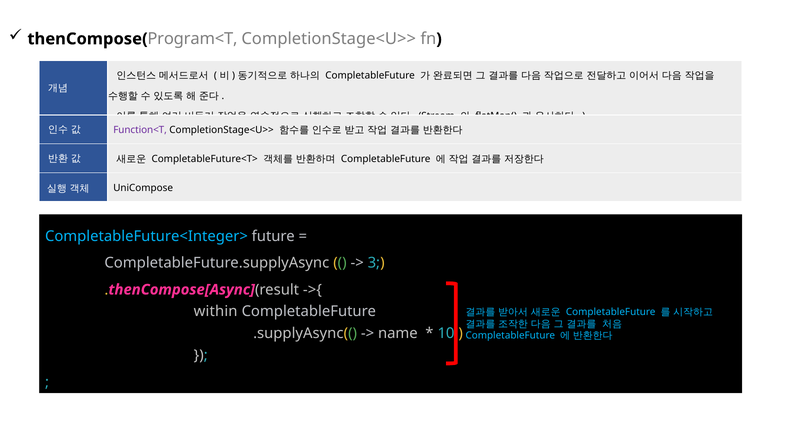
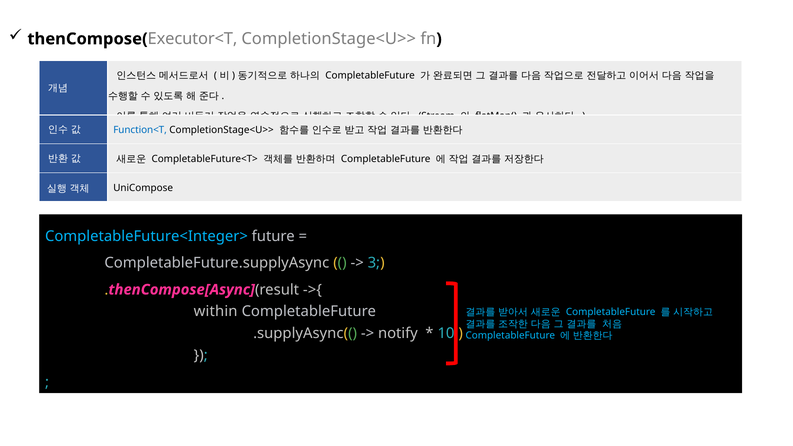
Program<T: Program<T -> Executor<T (192, 39)
Function<T colour: purple -> blue (140, 130)
name: name -> notify (398, 334)
